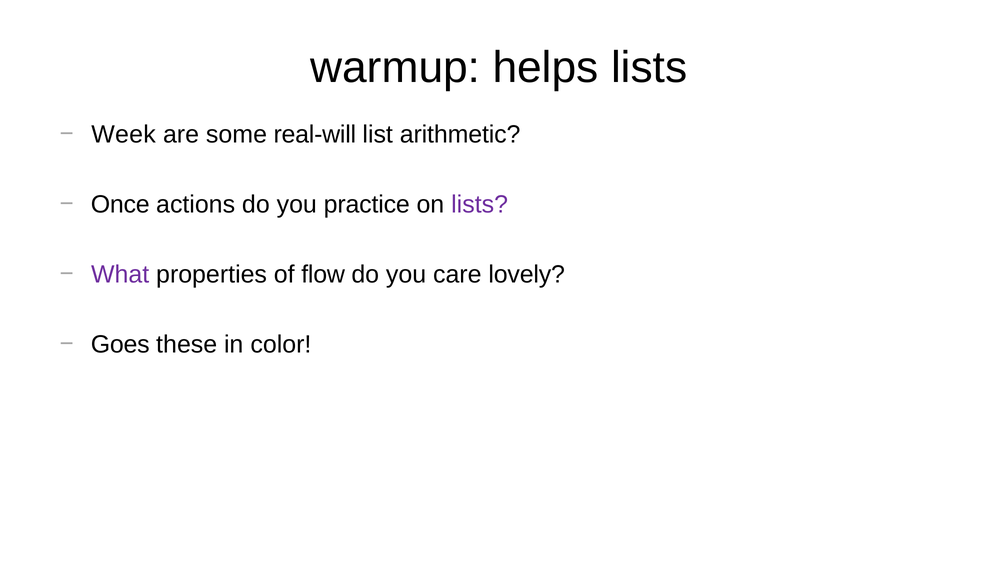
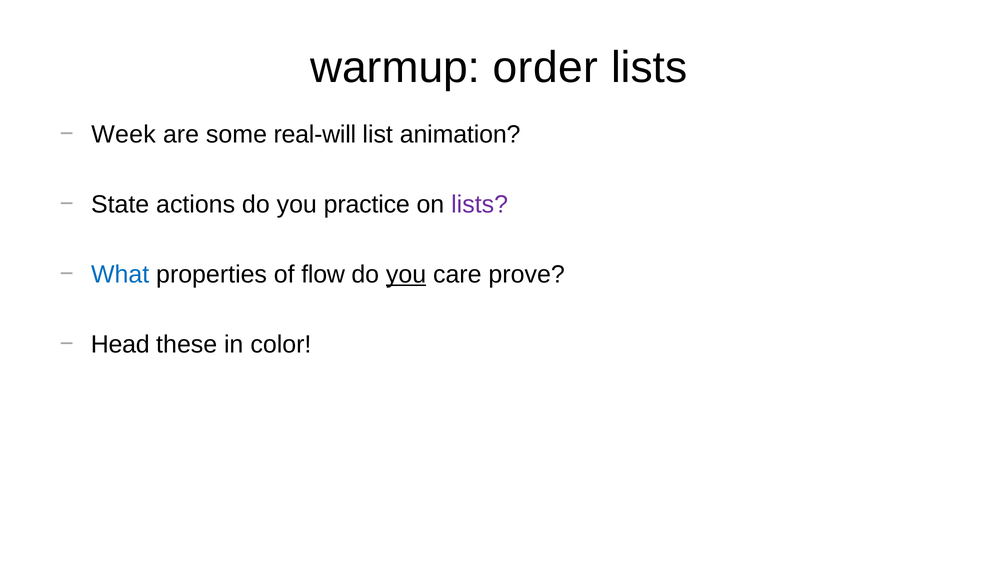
helps: helps -> order (545, 67)
arithmetic: arithmetic -> animation (460, 134)
Once: Once -> State (120, 204)
What colour: purple -> blue (120, 274)
you underline: none -> present (406, 274)
lovely: lovely -> prove (527, 274)
Goes: Goes -> Head (120, 344)
